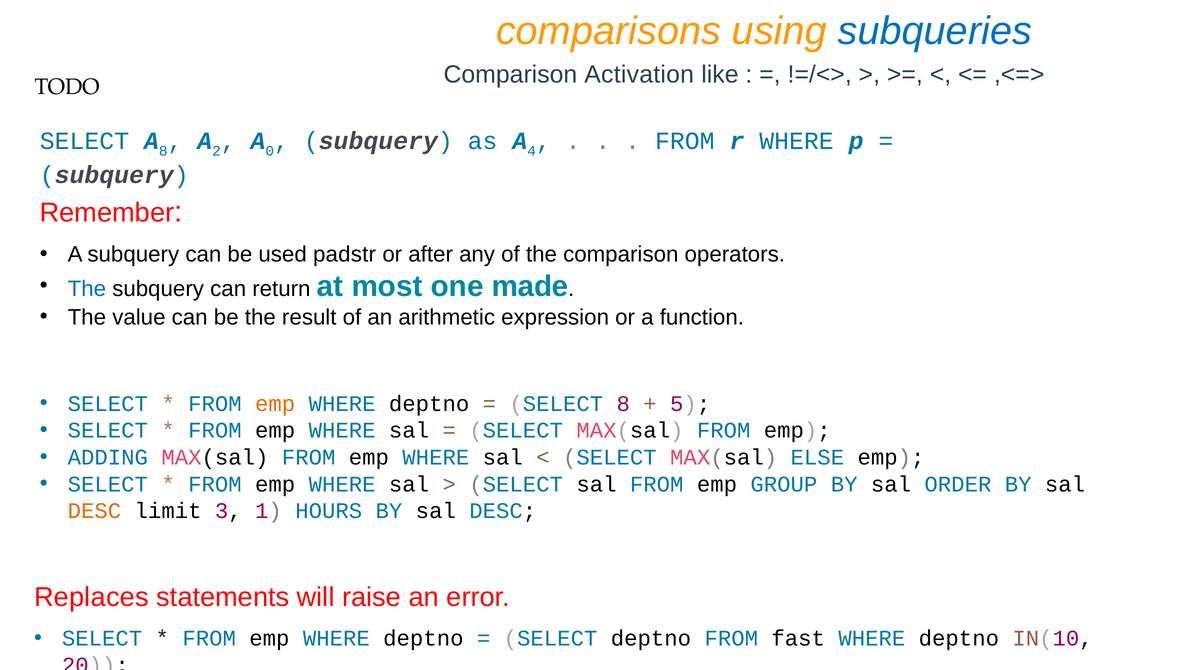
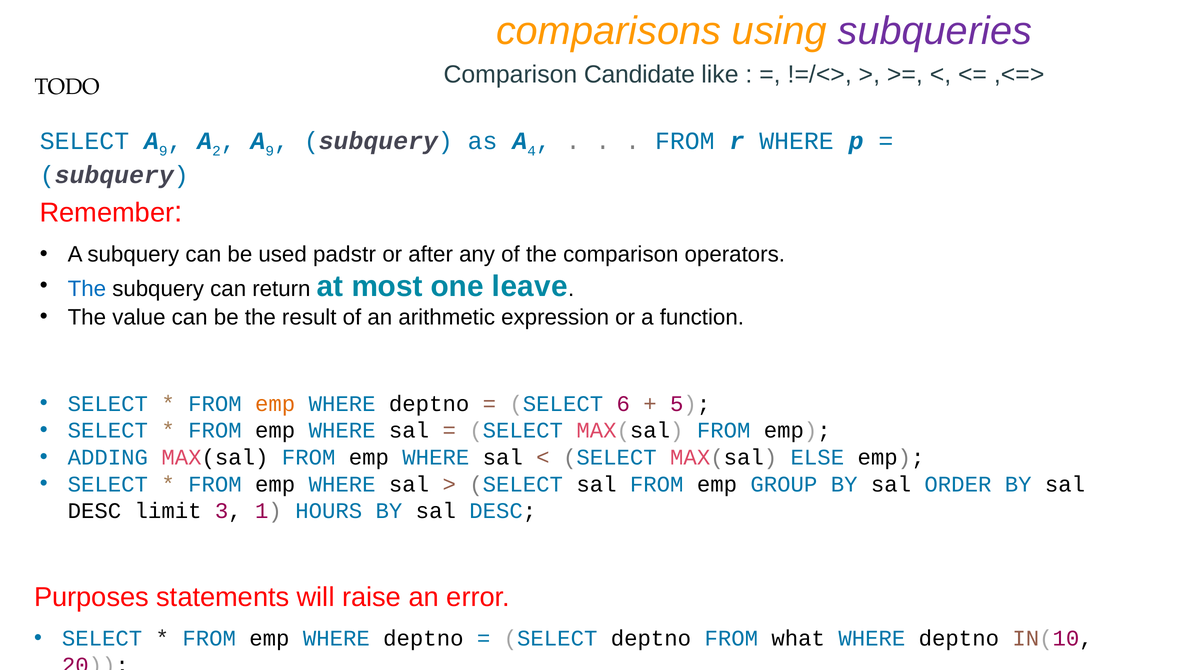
subqueries colour: blue -> purple (935, 31)
Activation: Activation -> Candidate (639, 74)
SELECT A 8: 8 -> 9 (163, 151)
0: 0 -> 9 (270, 151)
made: made -> leave (530, 286)
SELECT 8: 8 -> 6 (623, 403)
DESC colour: orange -> black (94, 510)
Replaces: Replaces -> Purposes (91, 597)
fast: fast -> what (798, 638)
